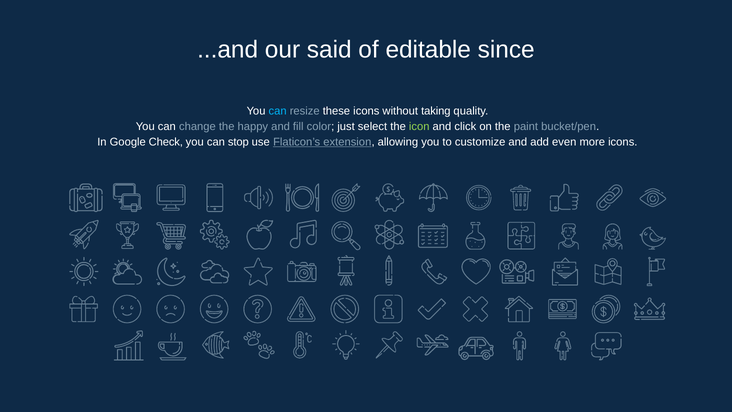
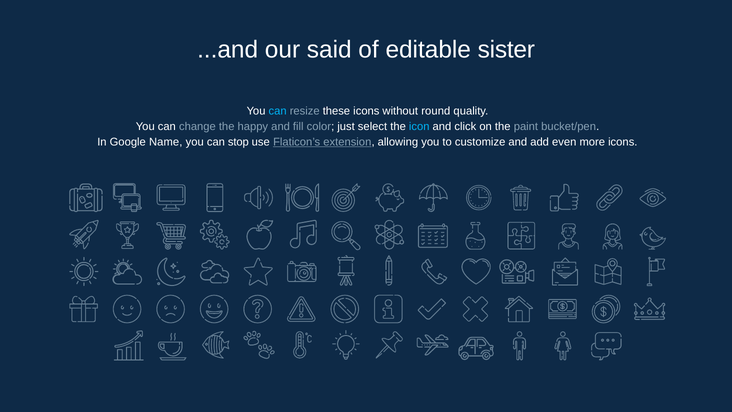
since: since -> sister (506, 50)
taking: taking -> round (436, 111)
icon colour: light green -> light blue (419, 126)
Check: Check -> Name (166, 142)
